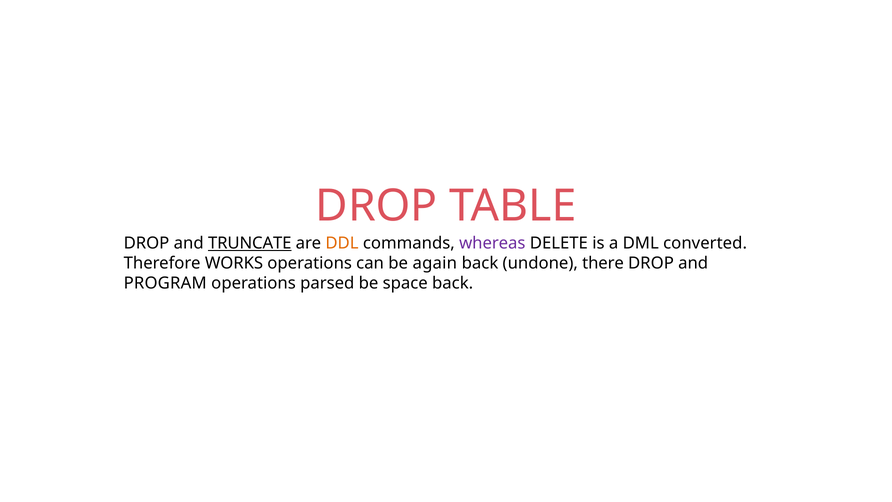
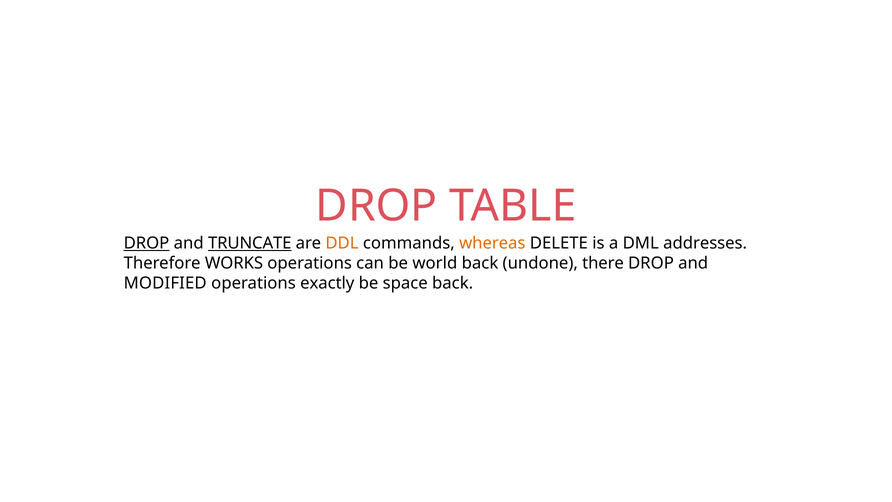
DROP underline: none -> present (147, 243)
whereas colour: purple -> orange (492, 243)
converted: converted -> addresses (705, 243)
again: again -> world (435, 263)
PROGRAM: PROGRAM -> MODIFIED (165, 283)
parsed: parsed -> exactly (327, 283)
